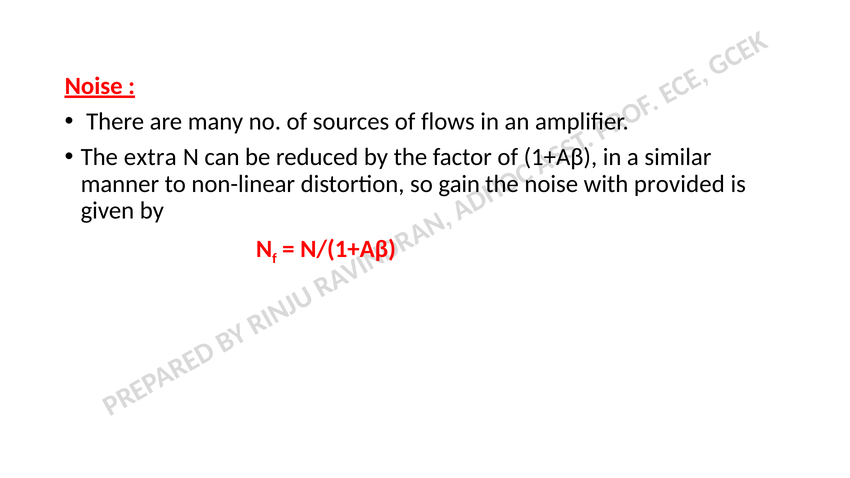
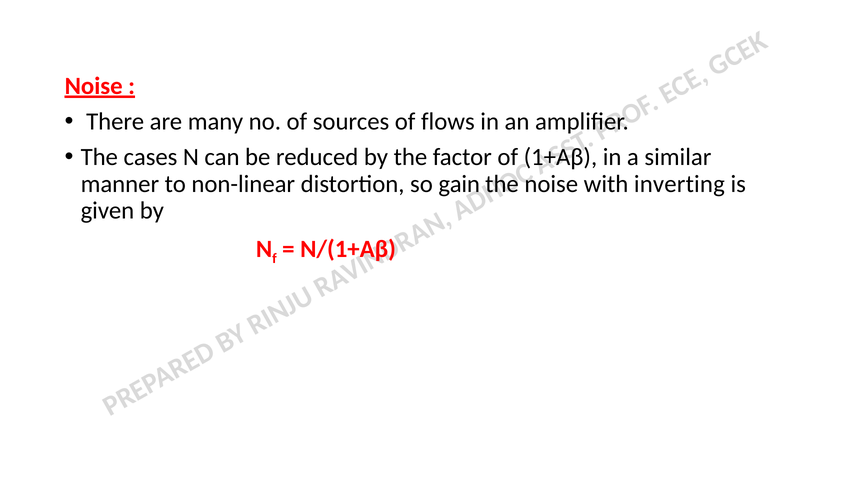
extra: extra -> cases (150, 157)
provided: provided -> inverting (679, 184)
